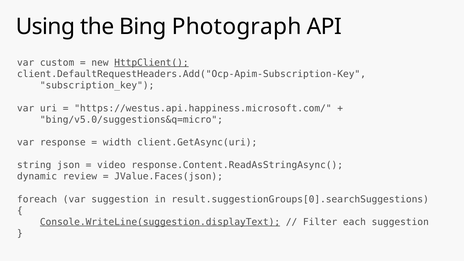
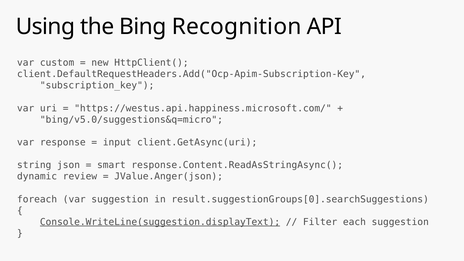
Photograph: Photograph -> Recognition (237, 27)
HttpClient( underline: present -> none (151, 63)
width: width -> input (117, 142)
video: video -> smart (111, 165)
JValue.Faces(json: JValue.Faces(json -> JValue.Anger(json (169, 176)
